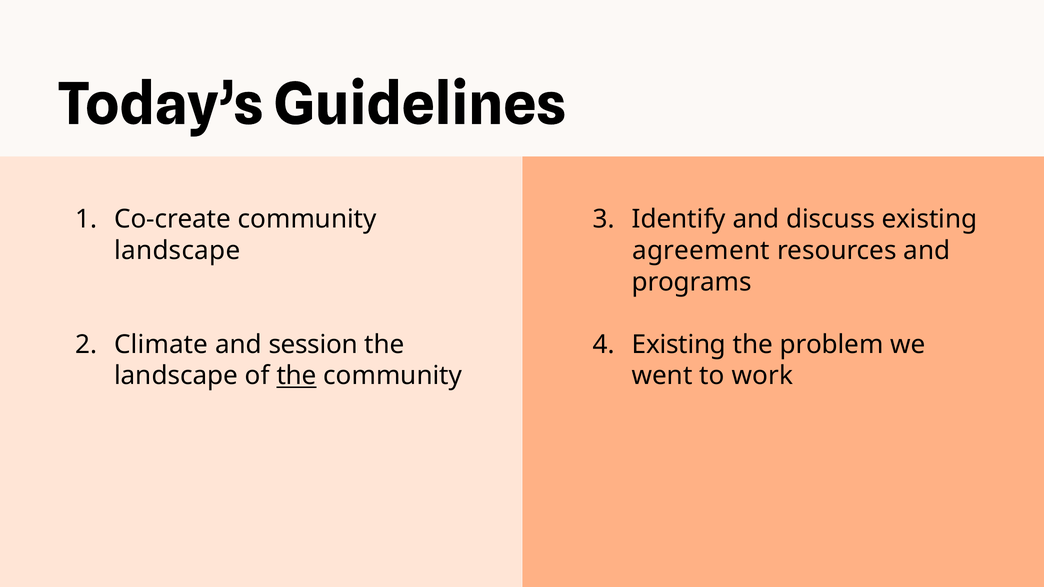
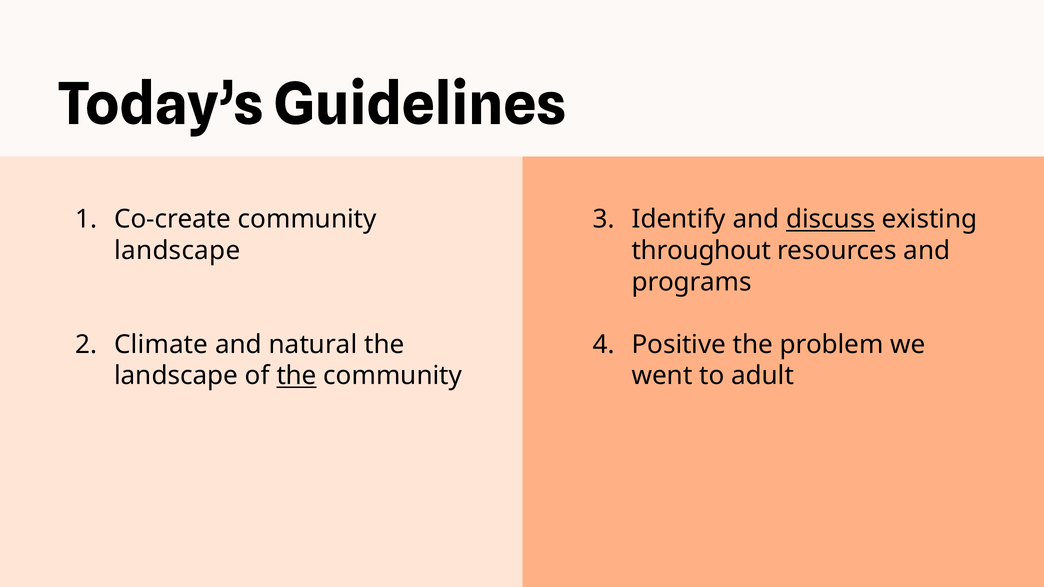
discuss underline: none -> present (831, 219)
agreement: agreement -> throughout (701, 251)
session: session -> natural (313, 345)
Existing: Existing -> Positive (679, 345)
work: work -> adult (763, 376)
